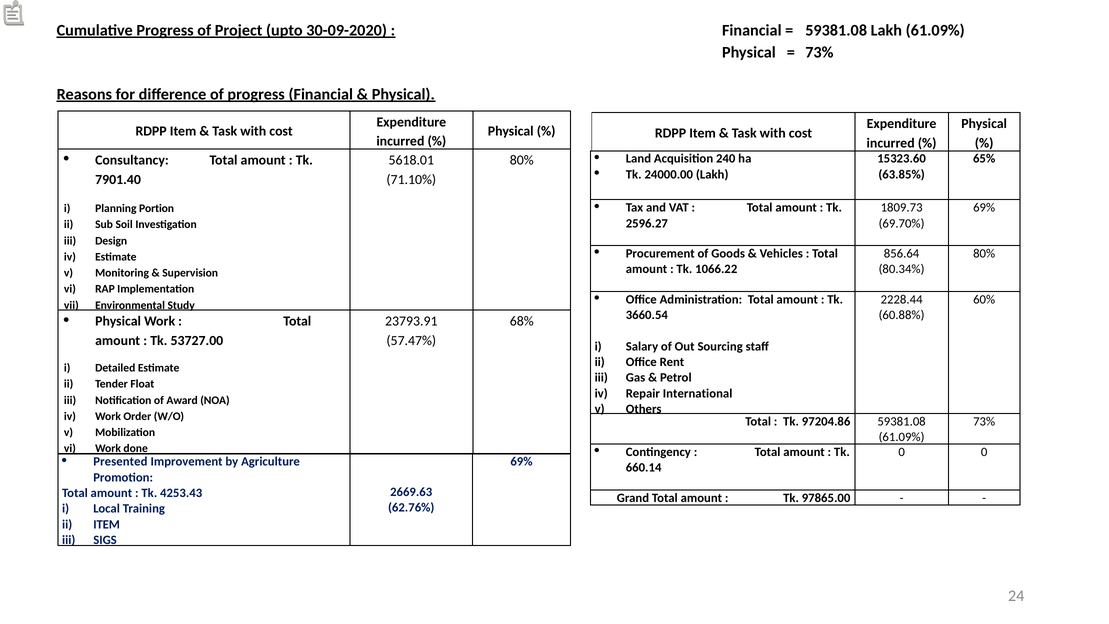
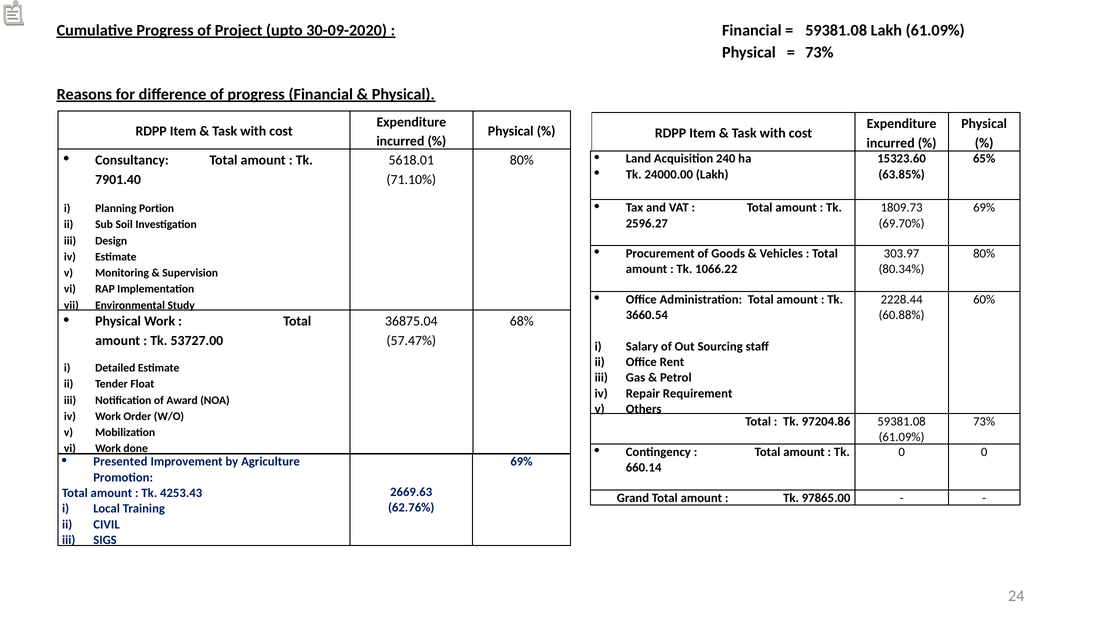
856.64: 856.64 -> 303.97 (902, 253)
23793.91: 23793.91 -> 36875.04 (411, 321)
International: International -> Requirement (698, 393)
ITEM: ITEM -> CIVIL (107, 524)
